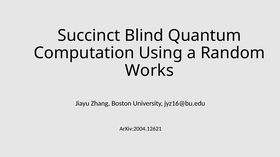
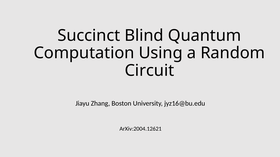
Works: Works -> Circuit (149, 71)
